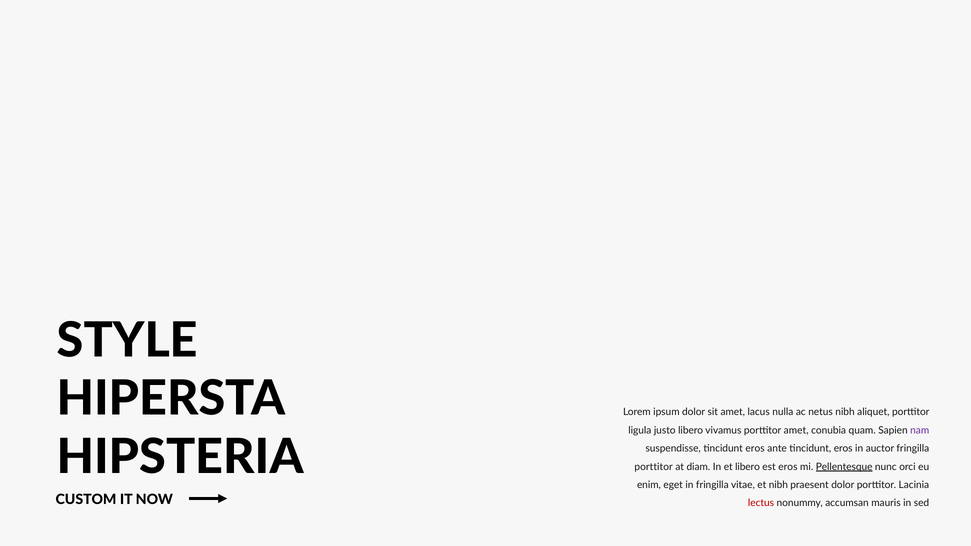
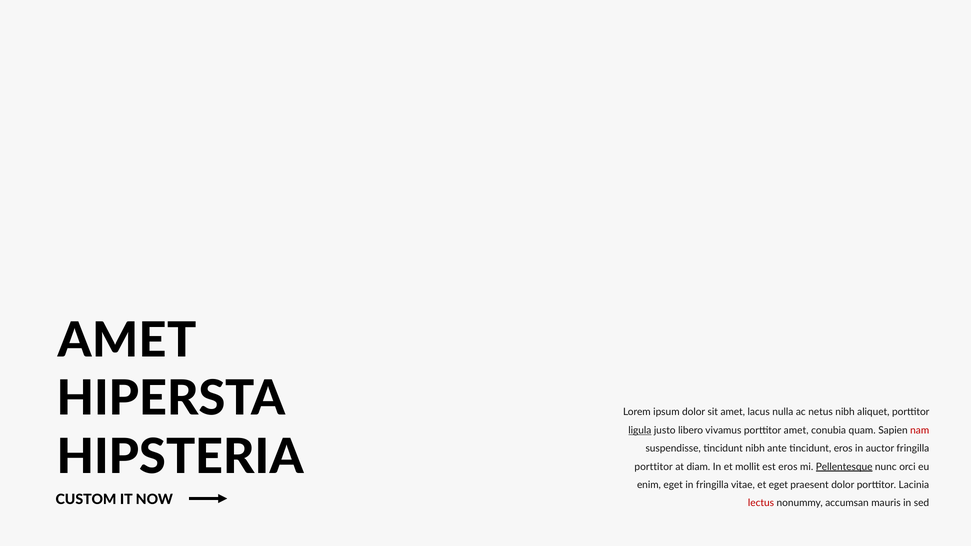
STYLE: STYLE -> AMET (127, 341)
ligula underline: none -> present (640, 430)
nam colour: purple -> red (920, 430)
suspendisse tincidunt eros: eros -> nibh (755, 449)
et libero: libero -> mollit (748, 467)
et nibh: nibh -> eget (778, 485)
